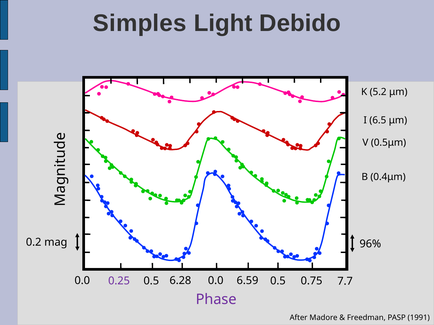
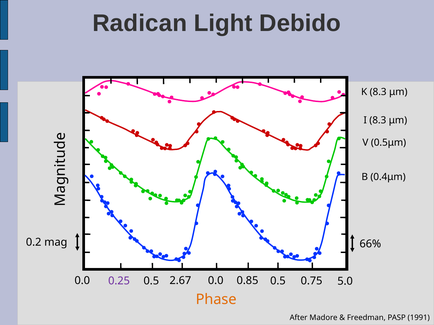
Simples: Simples -> Radican (140, 23)
K 5.2: 5.2 -> 8.3 (378, 92)
I 6.5: 6.5 -> 8.3 (378, 120)
96%: 96% -> 66% (370, 244)
6.28: 6.28 -> 2.67 (180, 281)
6.59: 6.59 -> 0.85 (247, 281)
7.7: 7.7 -> 5.0 (345, 281)
Phase colour: purple -> orange (216, 300)
